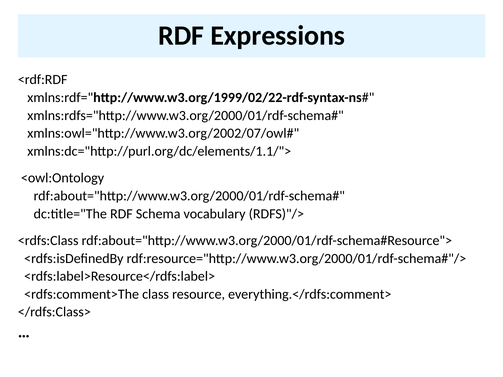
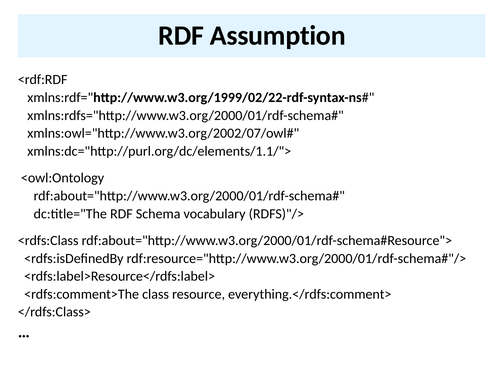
Expressions: Expressions -> Assumption (278, 36)
